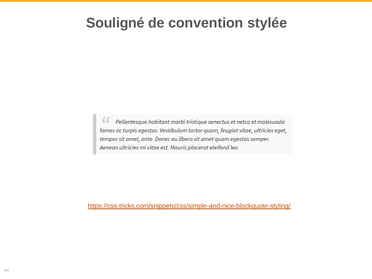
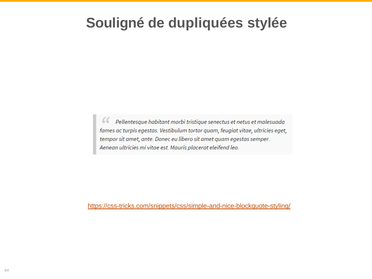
convention: convention -> dupliquées (206, 23)
